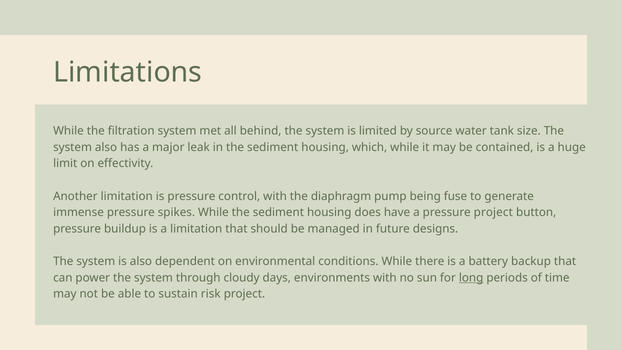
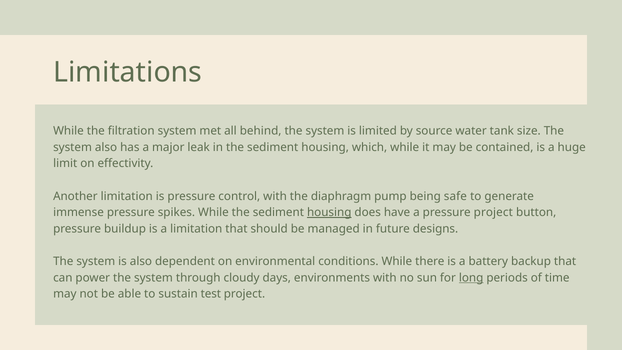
fuse: fuse -> safe (455, 196)
housing underline: none -> present (329, 212)
risk: risk -> test (211, 294)
